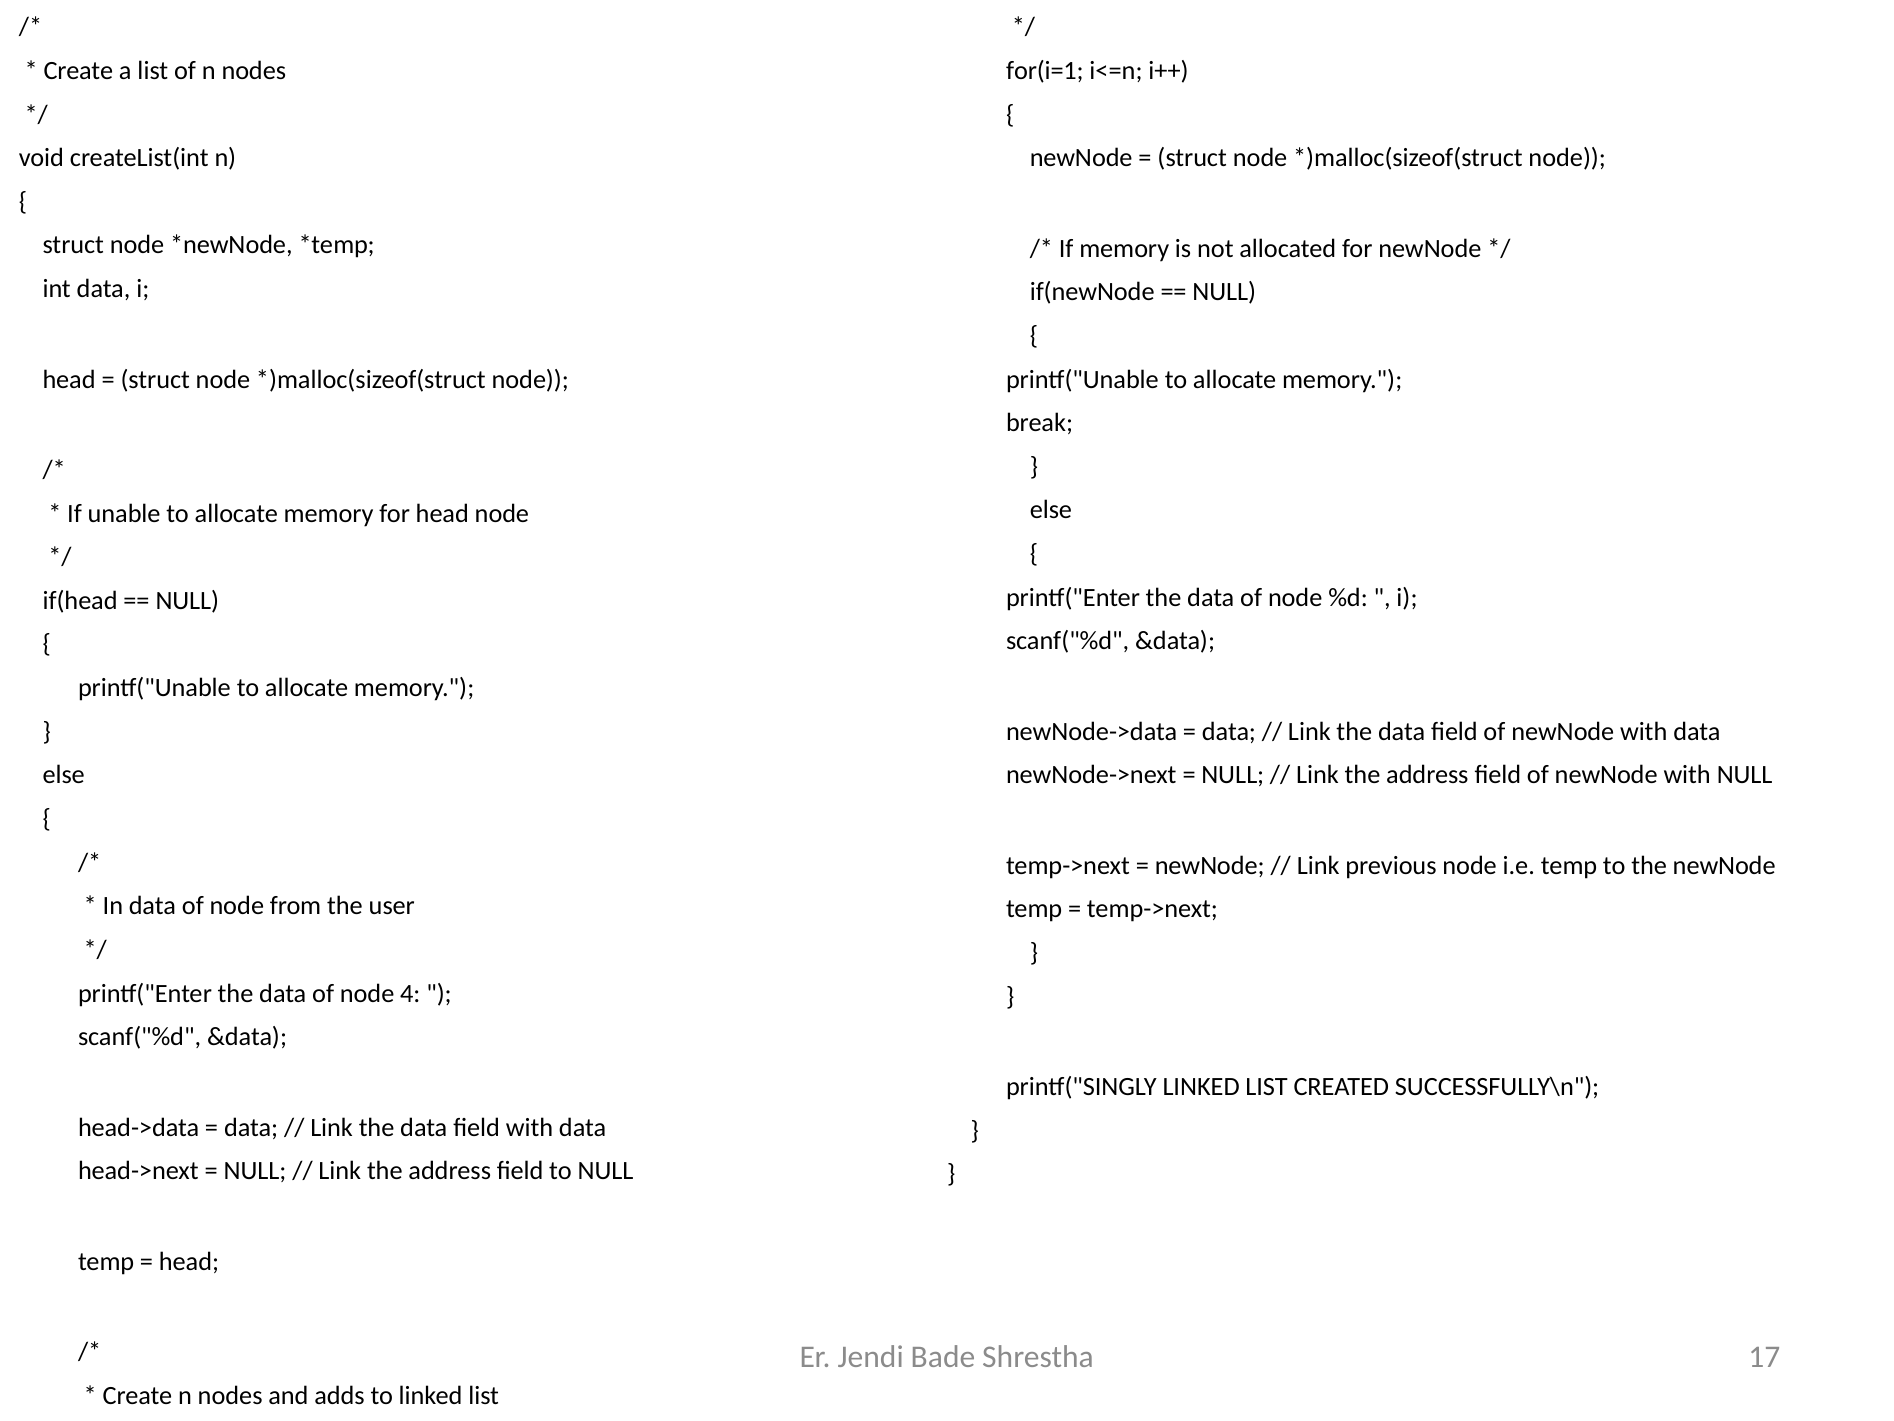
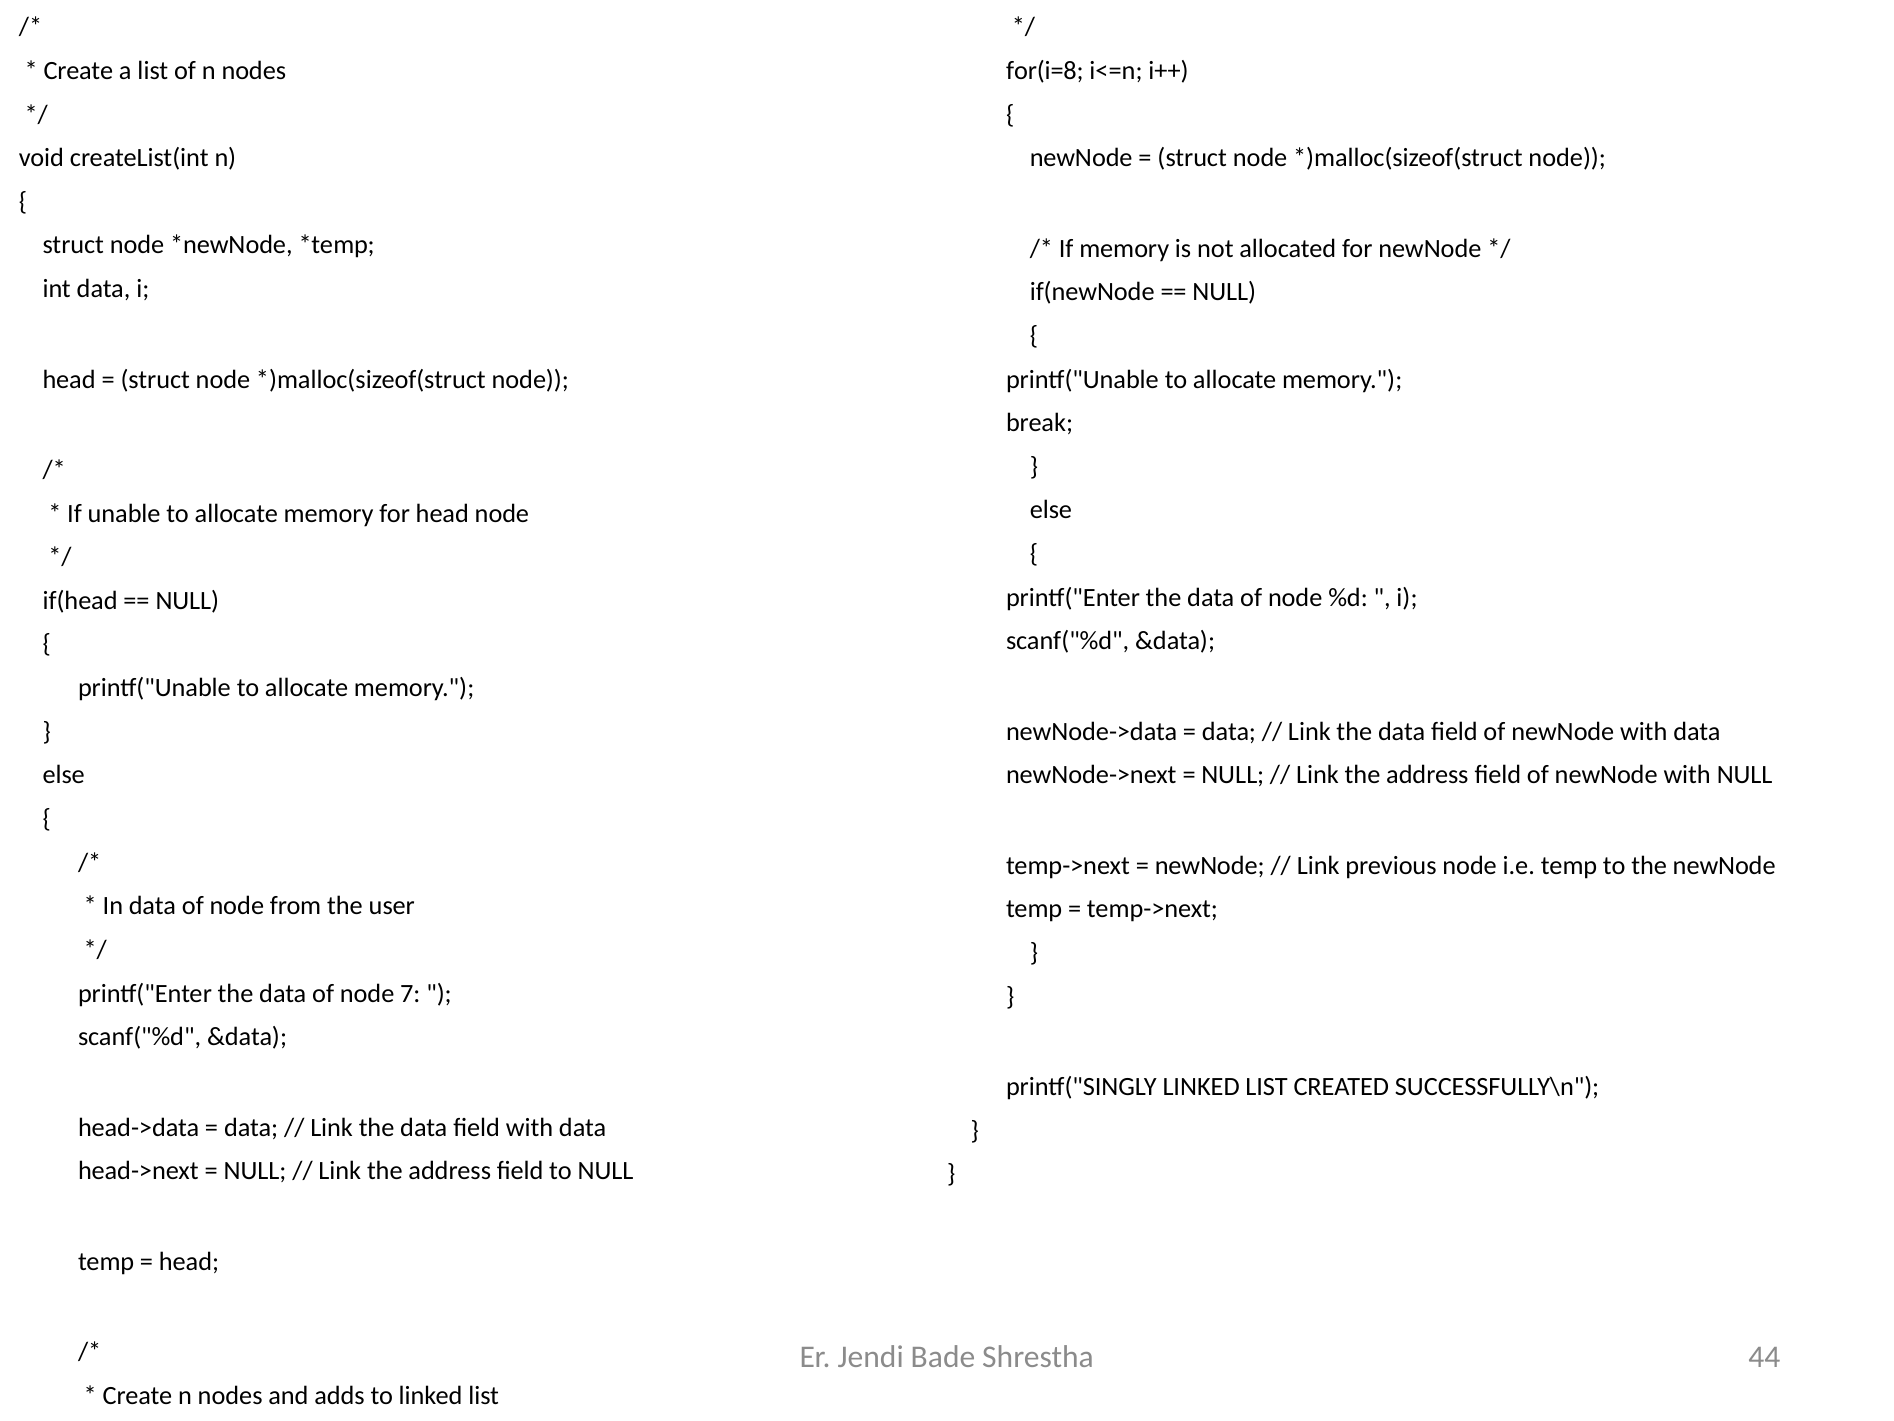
for(i=1: for(i=1 -> for(i=8 (1045, 71)
4: 4 -> 7 (410, 993)
17: 17 -> 44 (1764, 1356)
